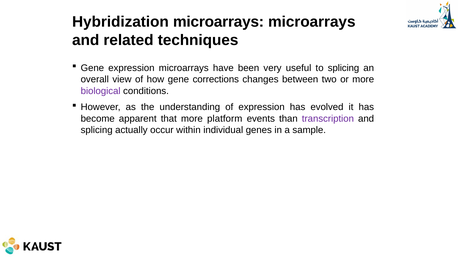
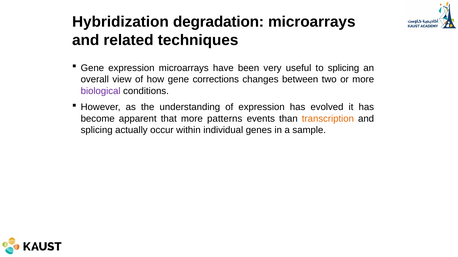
Hybridization microarrays: microarrays -> degradation (218, 22)
platform: platform -> patterns (225, 119)
transcription colour: purple -> orange (328, 119)
